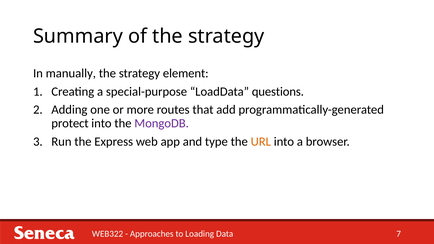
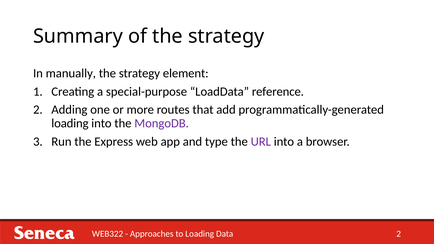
questions: questions -> reference (278, 92)
protect: protect -> loading (70, 123)
URL colour: orange -> purple (261, 142)
Data 7: 7 -> 2 (399, 234)
